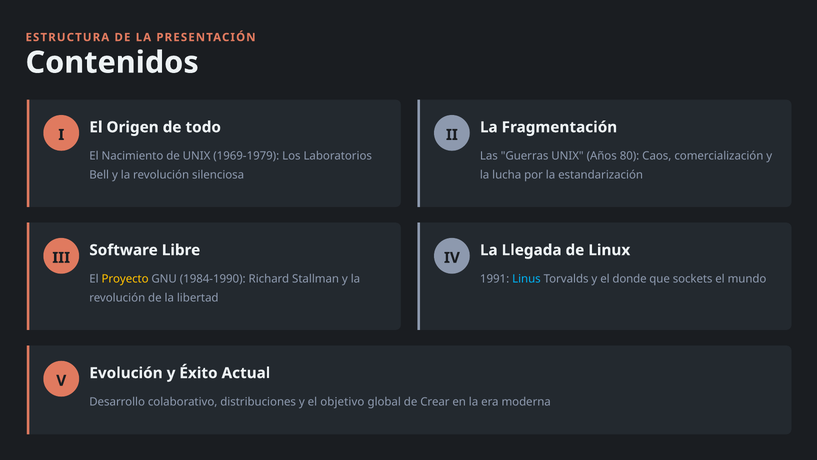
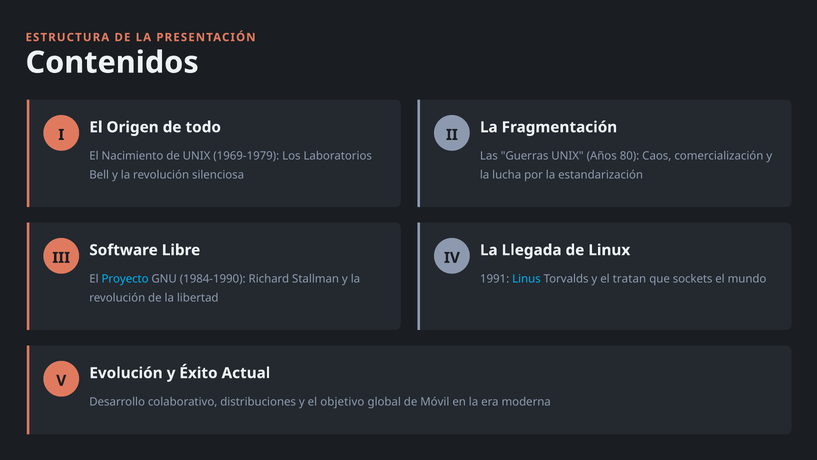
Proyecto colour: yellow -> light blue (125, 279)
donde: donde -> tratan (629, 279)
Crear: Crear -> Móvil (435, 401)
